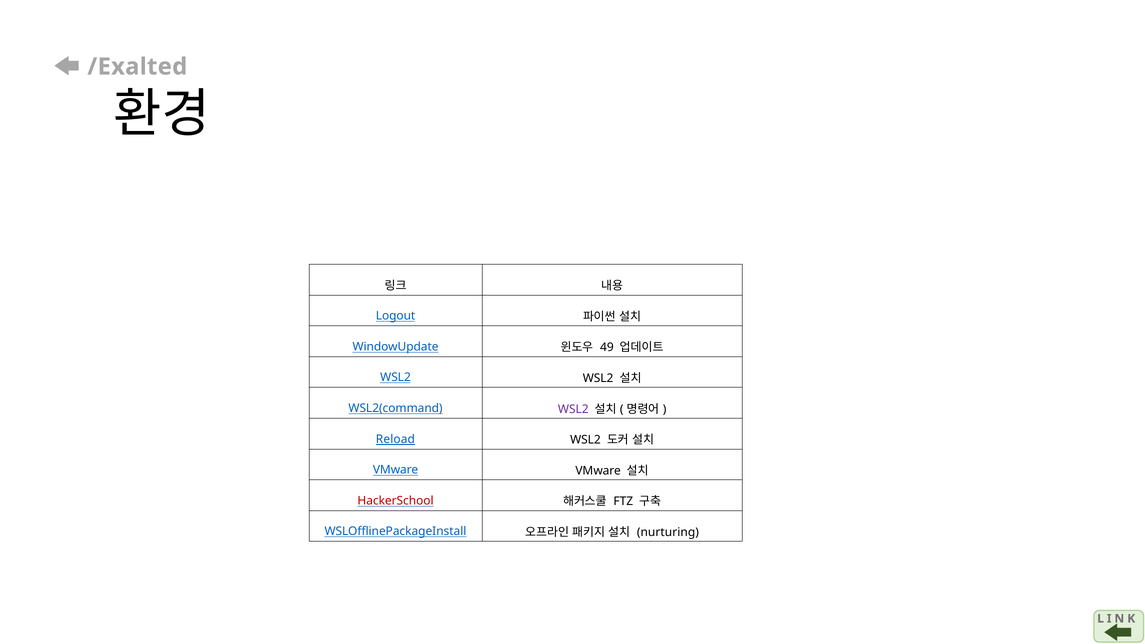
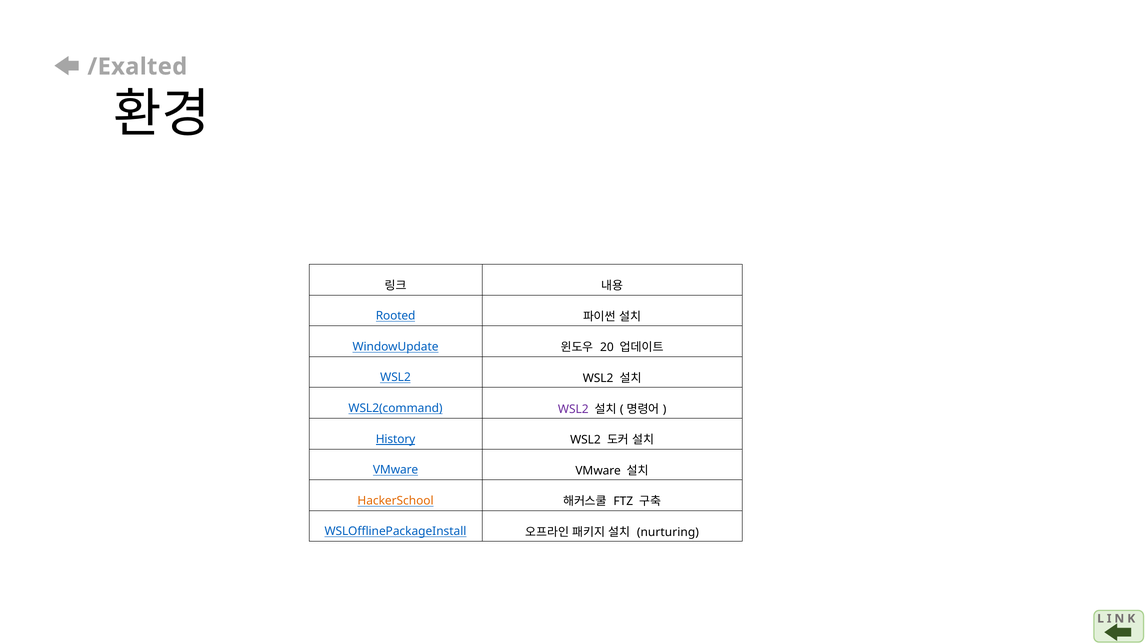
Logout: Logout -> Rooted (396, 316)
49: 49 -> 20 (607, 348)
Reload: Reload -> History (396, 439)
HackerSchool colour: red -> orange (396, 501)
